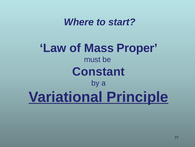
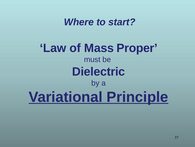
Constant: Constant -> Dielectric (99, 71)
